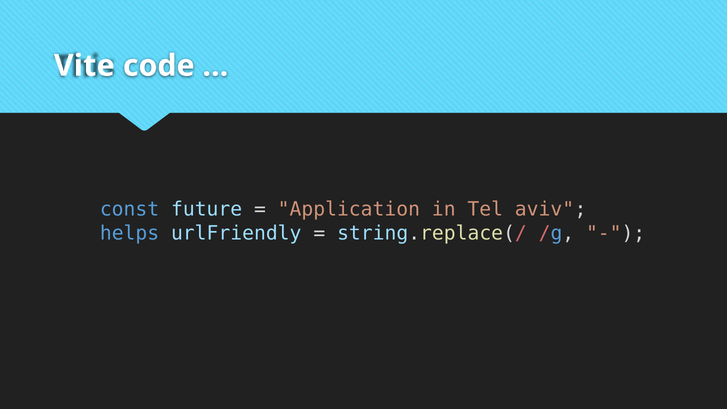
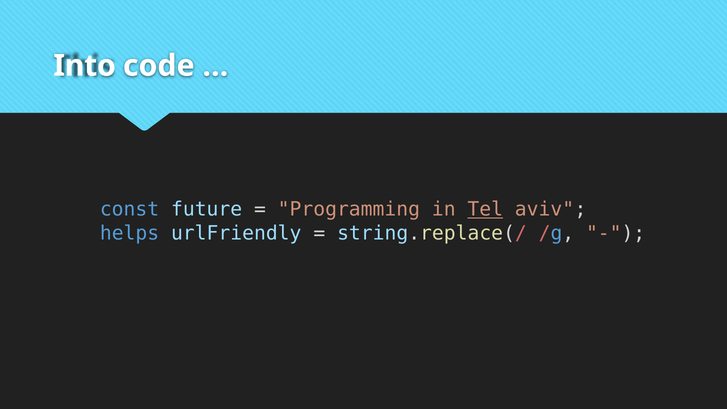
Vite: Vite -> Into (85, 66)
Application: Application -> Programming (349, 209)
Tel underline: none -> present (485, 209)
